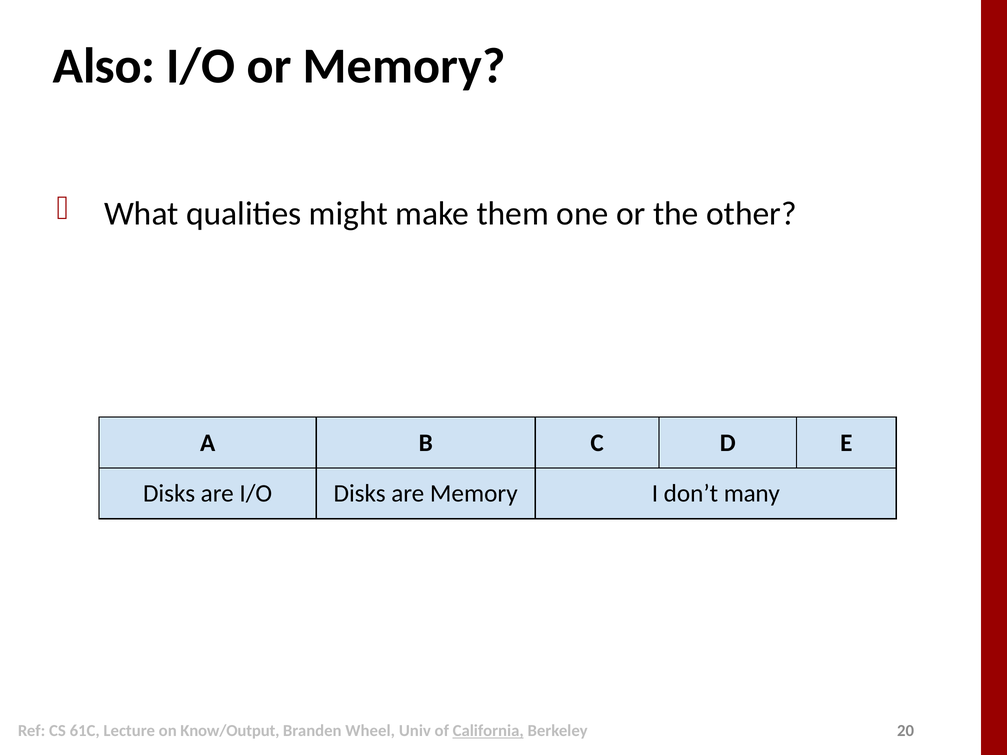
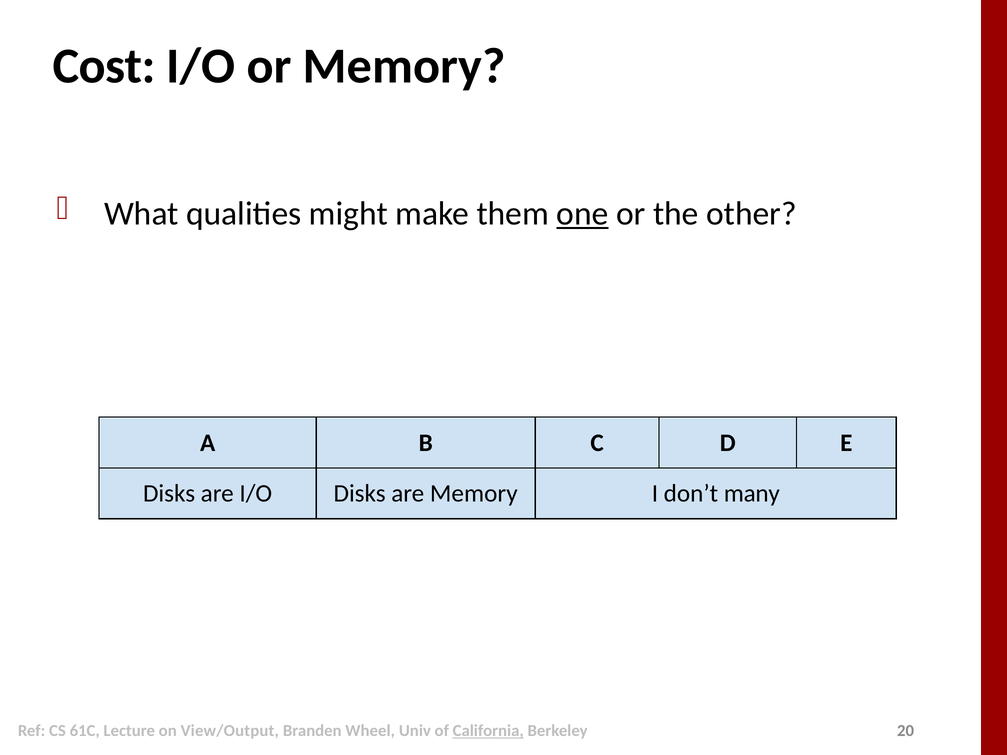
Also: Also -> Cost (104, 66)
one underline: none -> present (582, 214)
Know/Output: Know/Output -> View/Output (230, 731)
